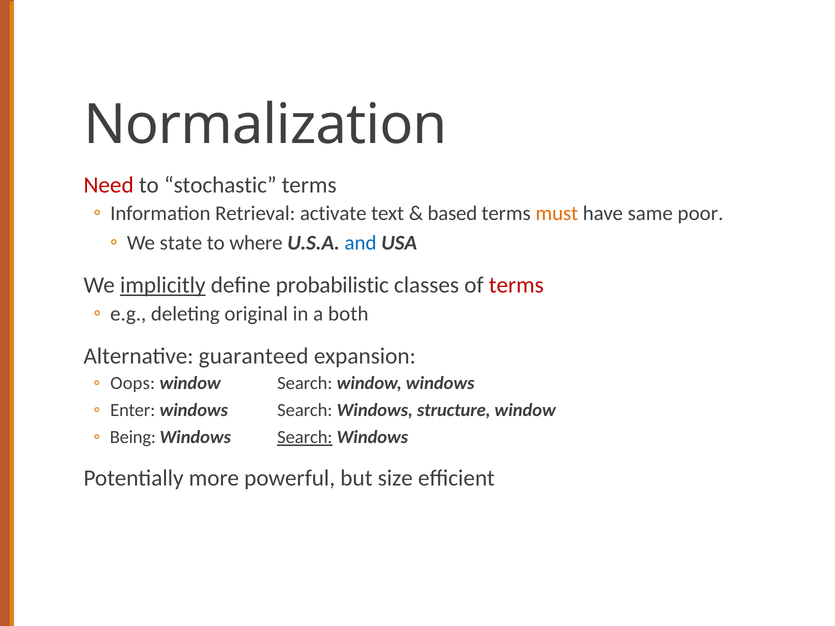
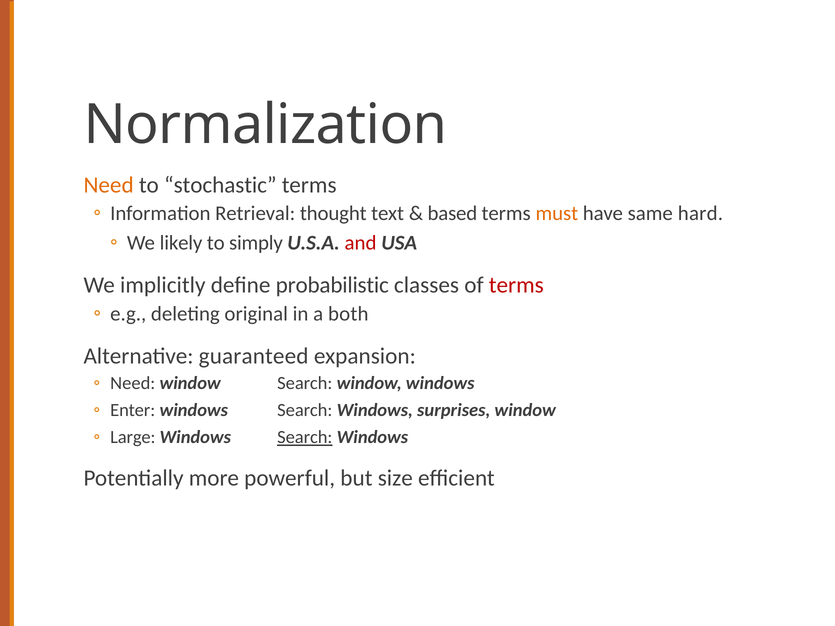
Need colour: red -> orange (109, 185)
activate: activate -> thought (333, 214)
poor: poor -> hard (700, 214)
state: state -> likely (181, 243)
where: where -> simply (256, 243)
and colour: blue -> red (361, 243)
implicitly underline: present -> none (163, 285)
Oops: Oops -> Need (133, 383)
structure: structure -> surprises (454, 410)
Being: Being -> Large (133, 437)
